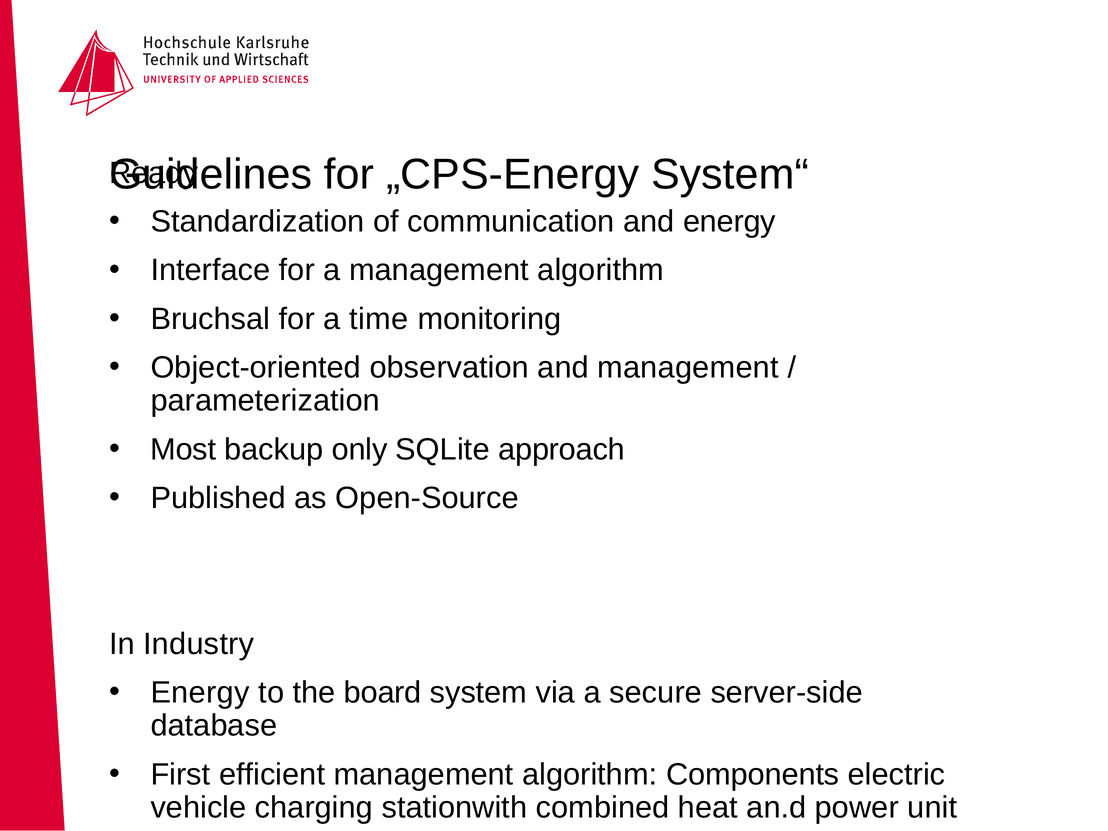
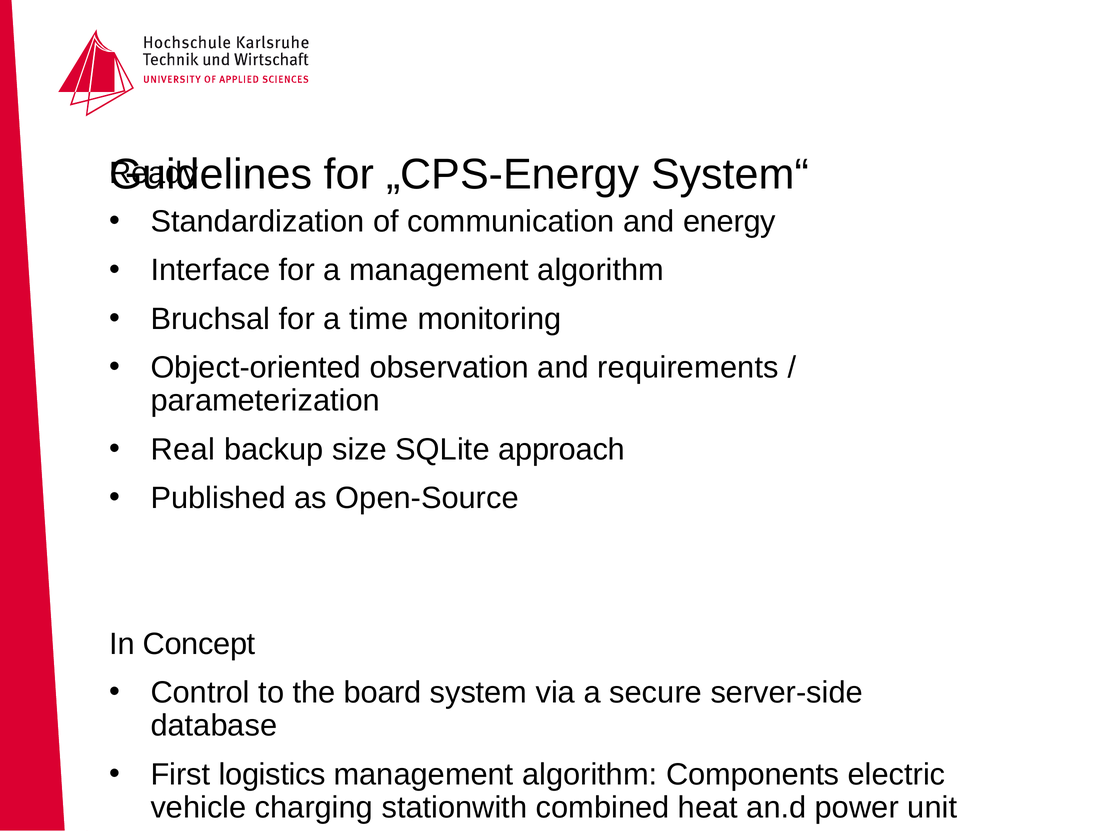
and management: management -> requirements (688, 368)
Most: Most -> Real (183, 449)
only: only -> size (359, 449)
Industry: Industry -> Concept (199, 644)
Energy: Energy -> Control (200, 693)
efficient: efficient -> logistics (272, 774)
